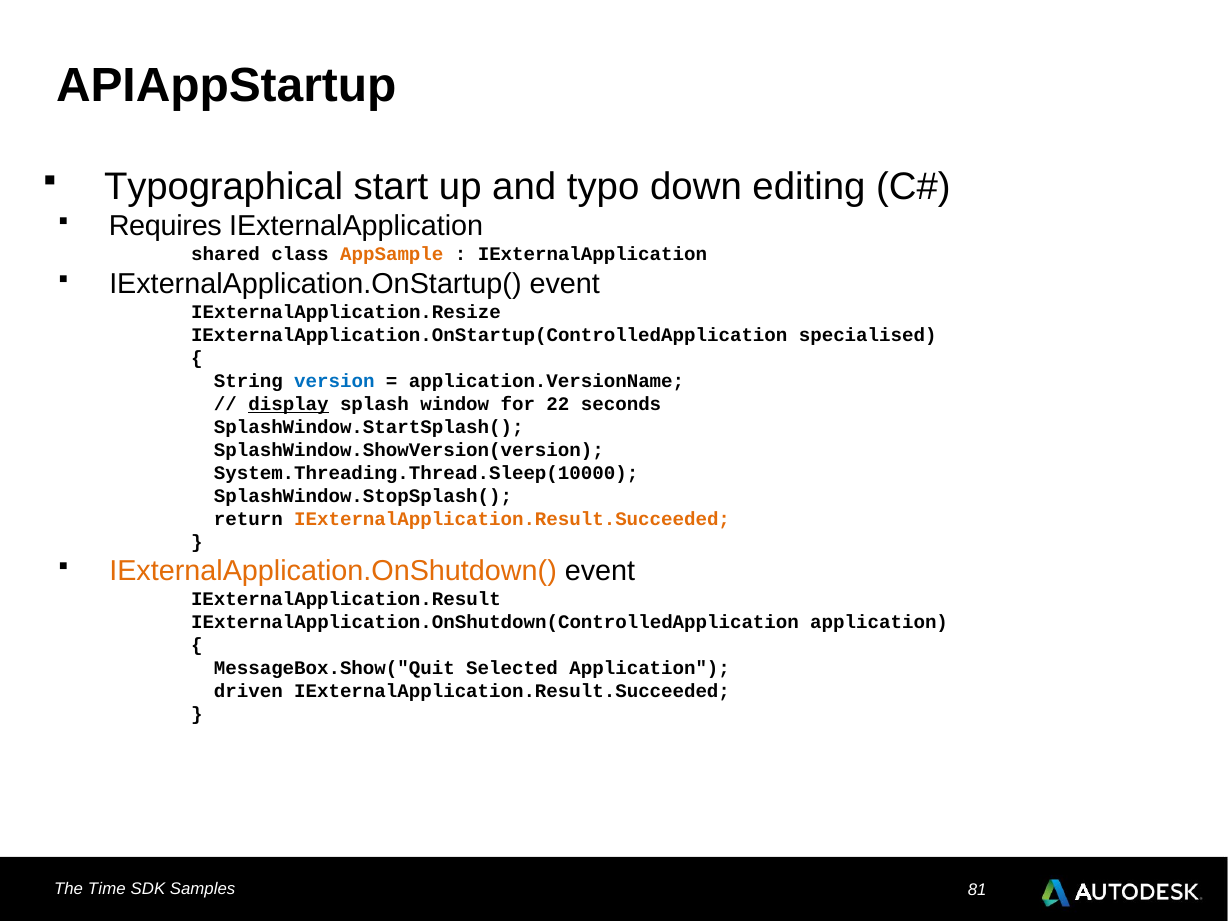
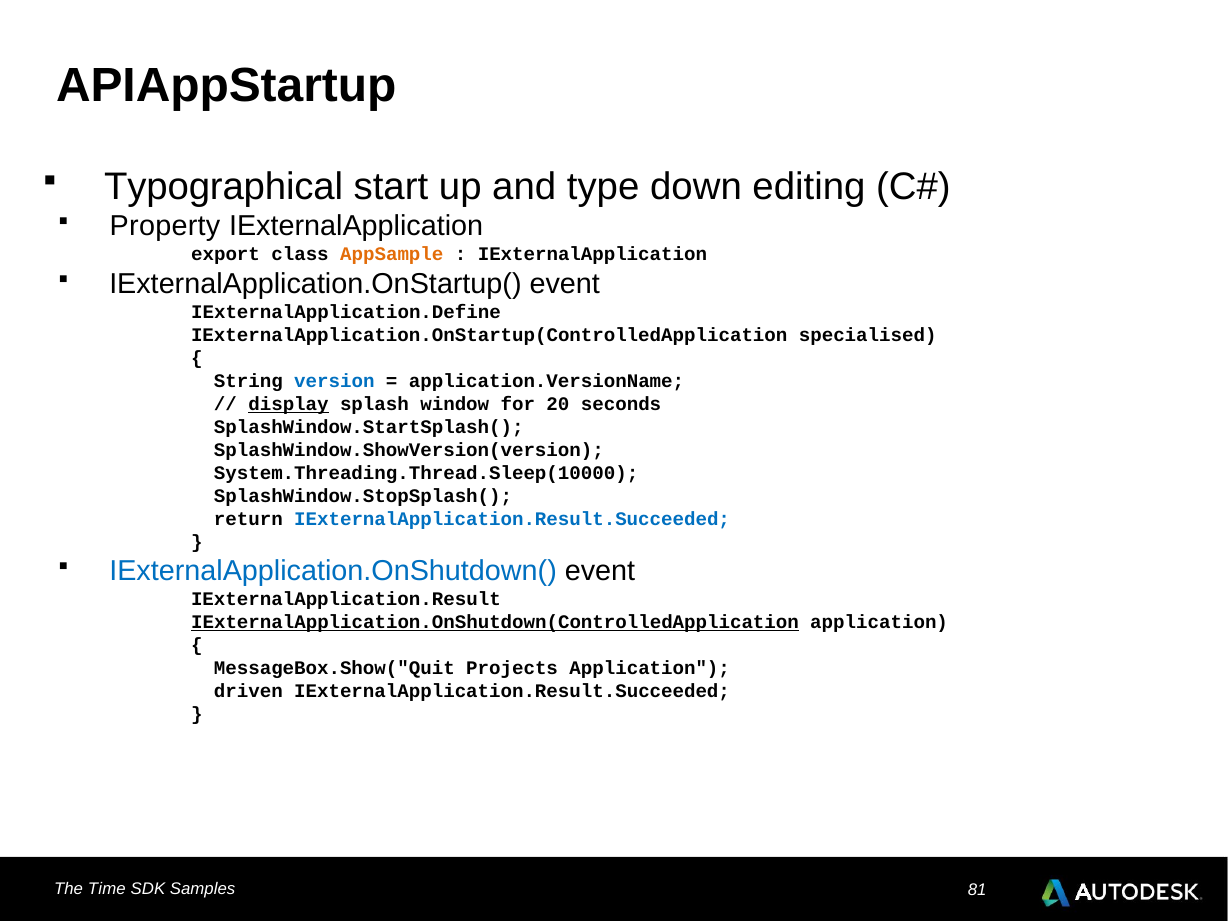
typo: typo -> type (603, 187)
Requires: Requires -> Property (165, 226)
shared: shared -> export (226, 254)
IExternalApplication.Resize: IExternalApplication.Resize -> IExternalApplication.Define (346, 312)
22: 22 -> 20 (558, 404)
IExternalApplication.Result.Succeeded colour: orange -> blue (512, 519)
IExternalApplication.OnShutdown( colour: orange -> blue (333, 571)
IExternalApplication.OnShutdown(ControlledApplication underline: none -> present (495, 622)
Selected: Selected -> Projects (512, 668)
